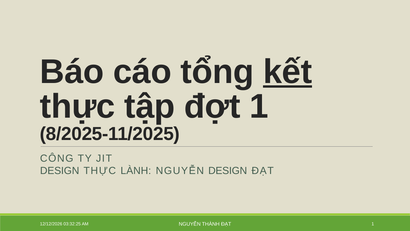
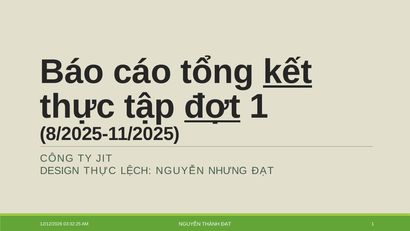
đợt underline: none -> present (212, 107)
LÀNH: LÀNH -> LỆCH (136, 171)
NGUYỄN DESIGN: DESIGN -> NHƯNG (228, 171)
